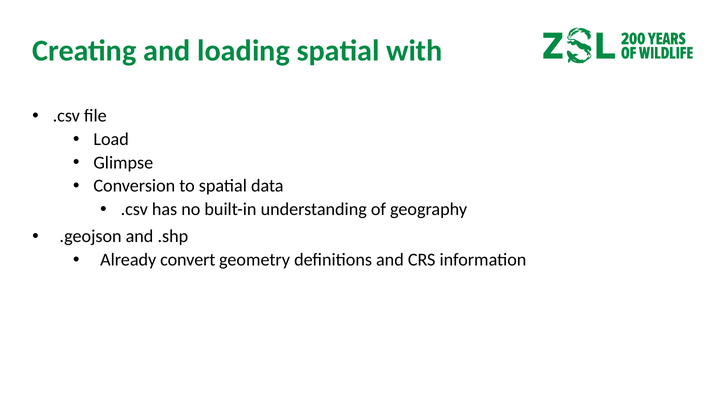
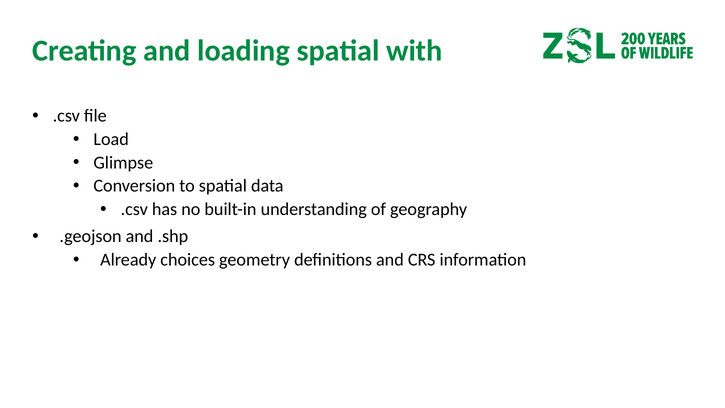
convert: convert -> choices (188, 260)
